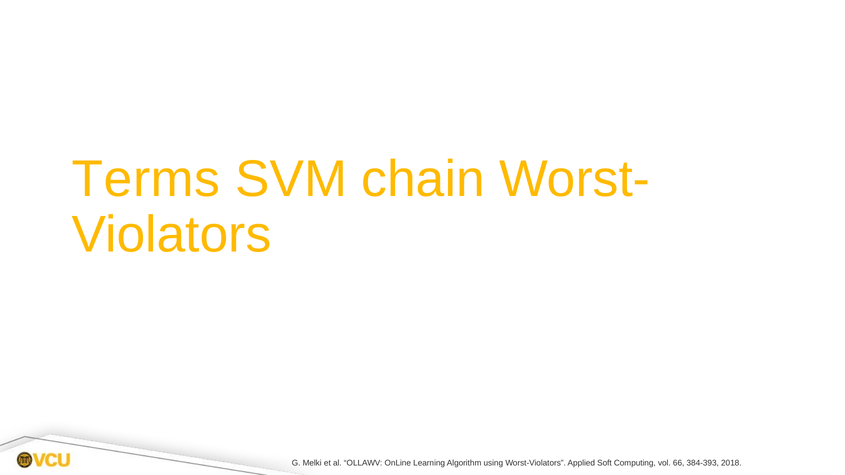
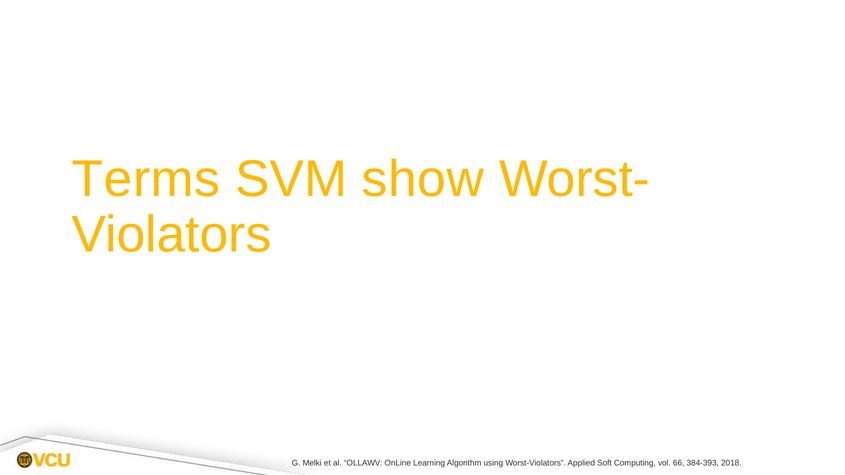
chain: chain -> show (423, 179)
